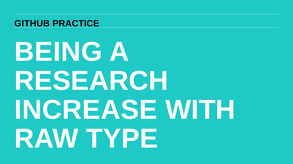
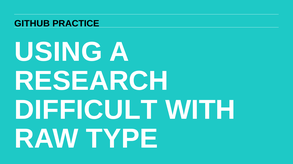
BEING: BEING -> USING (58, 52)
INCREASE: INCREASE -> DIFFICULT (86, 110)
